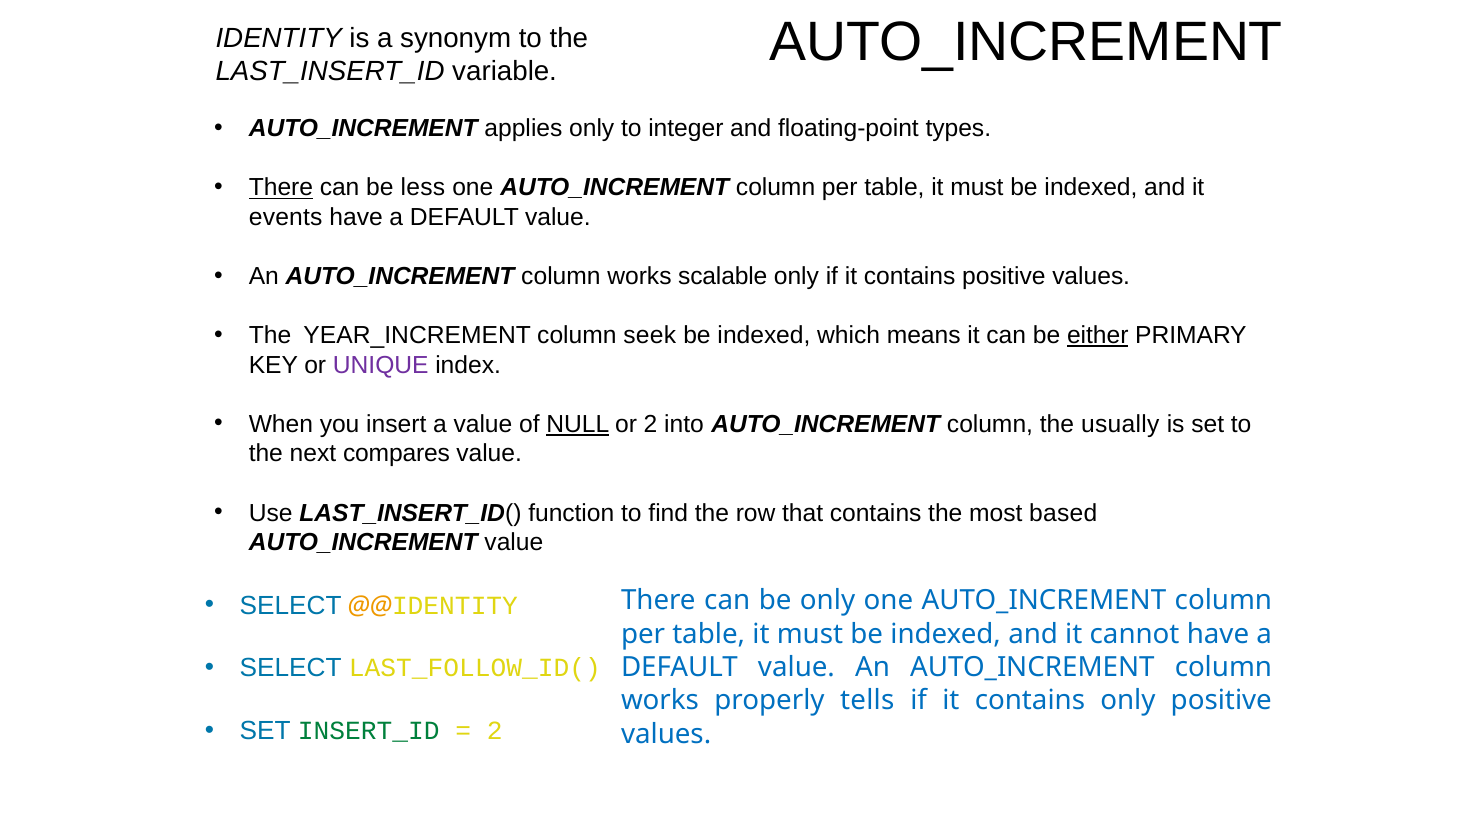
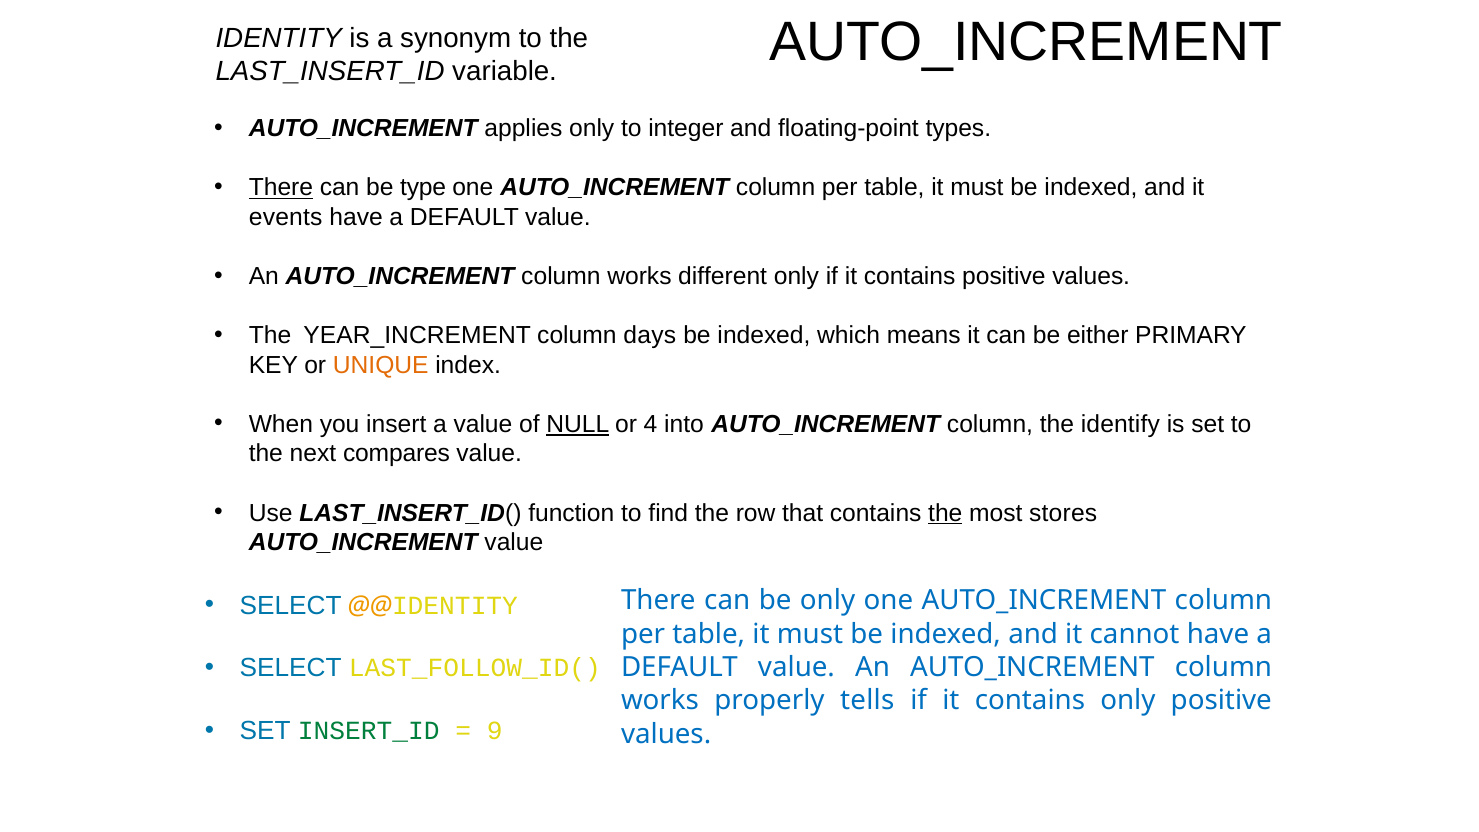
less: less -> type (423, 188)
scalable: scalable -> different (723, 276)
seek: seek -> days (650, 336)
either underline: present -> none (1098, 336)
UNIQUE colour: purple -> orange (381, 365)
or 2: 2 -> 4 (651, 424)
usually: usually -> identify (1120, 424)
the underline: none -> present (945, 513)
based: based -> stores (1063, 513)
2: 2 -> 9 (495, 731)
